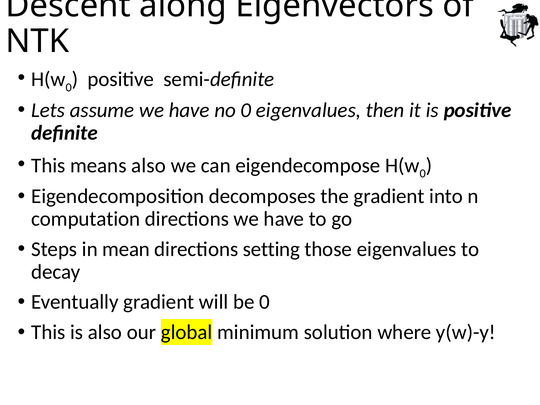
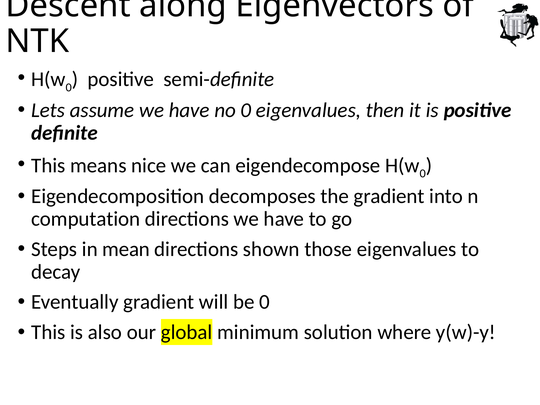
means also: also -> nice (149, 165)
setting: setting -> shown (271, 249)
